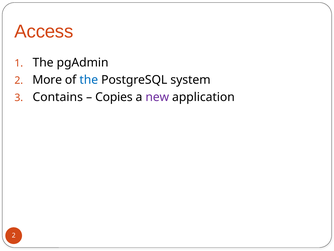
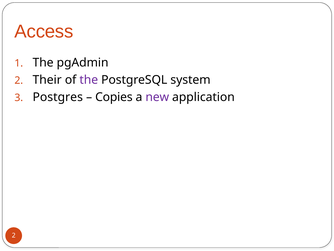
More: More -> Their (47, 80)
the colour: blue -> purple (89, 80)
Contains: Contains -> Postgres (58, 97)
